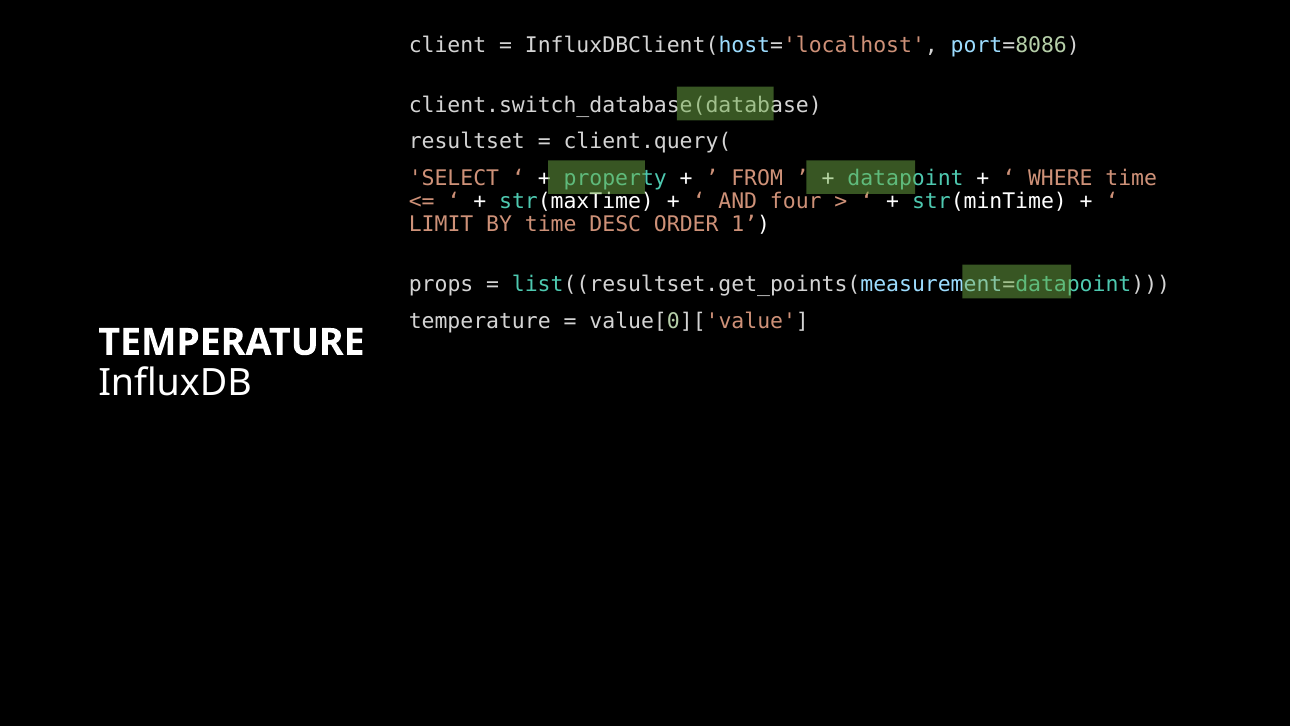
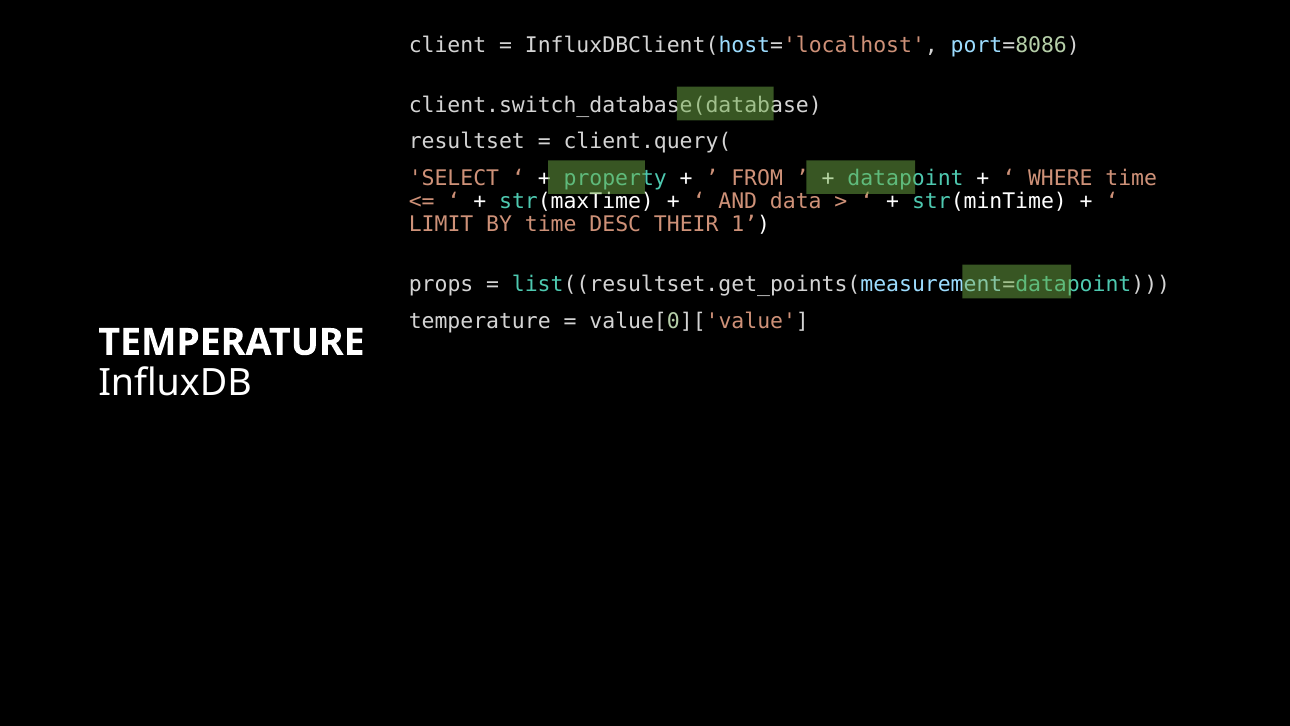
four: four -> data (796, 202)
ORDER: ORDER -> THEIR (686, 225)
